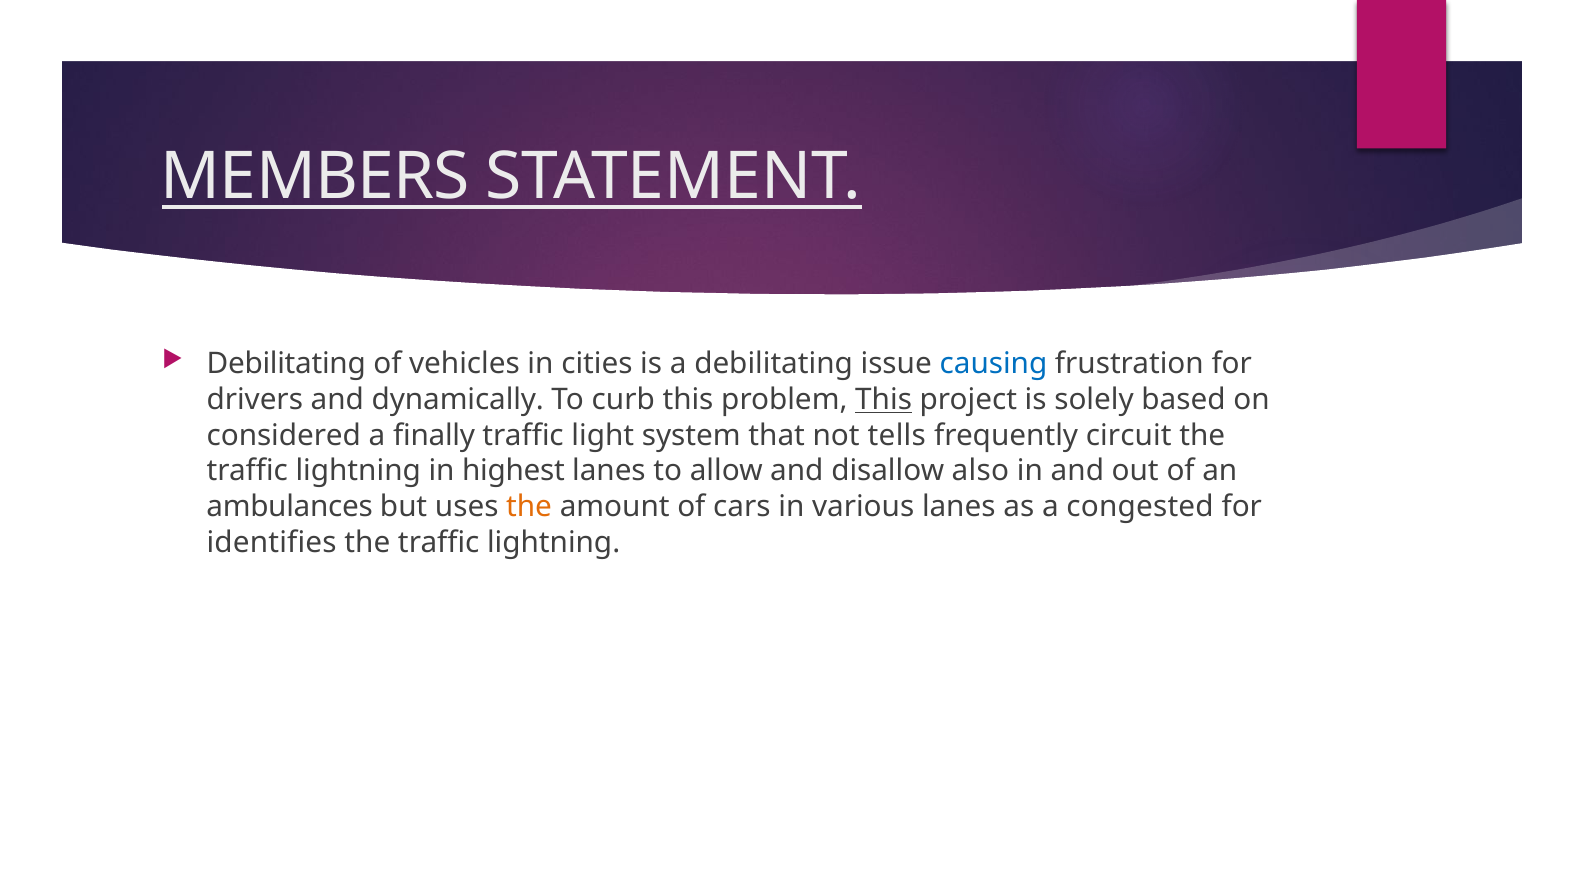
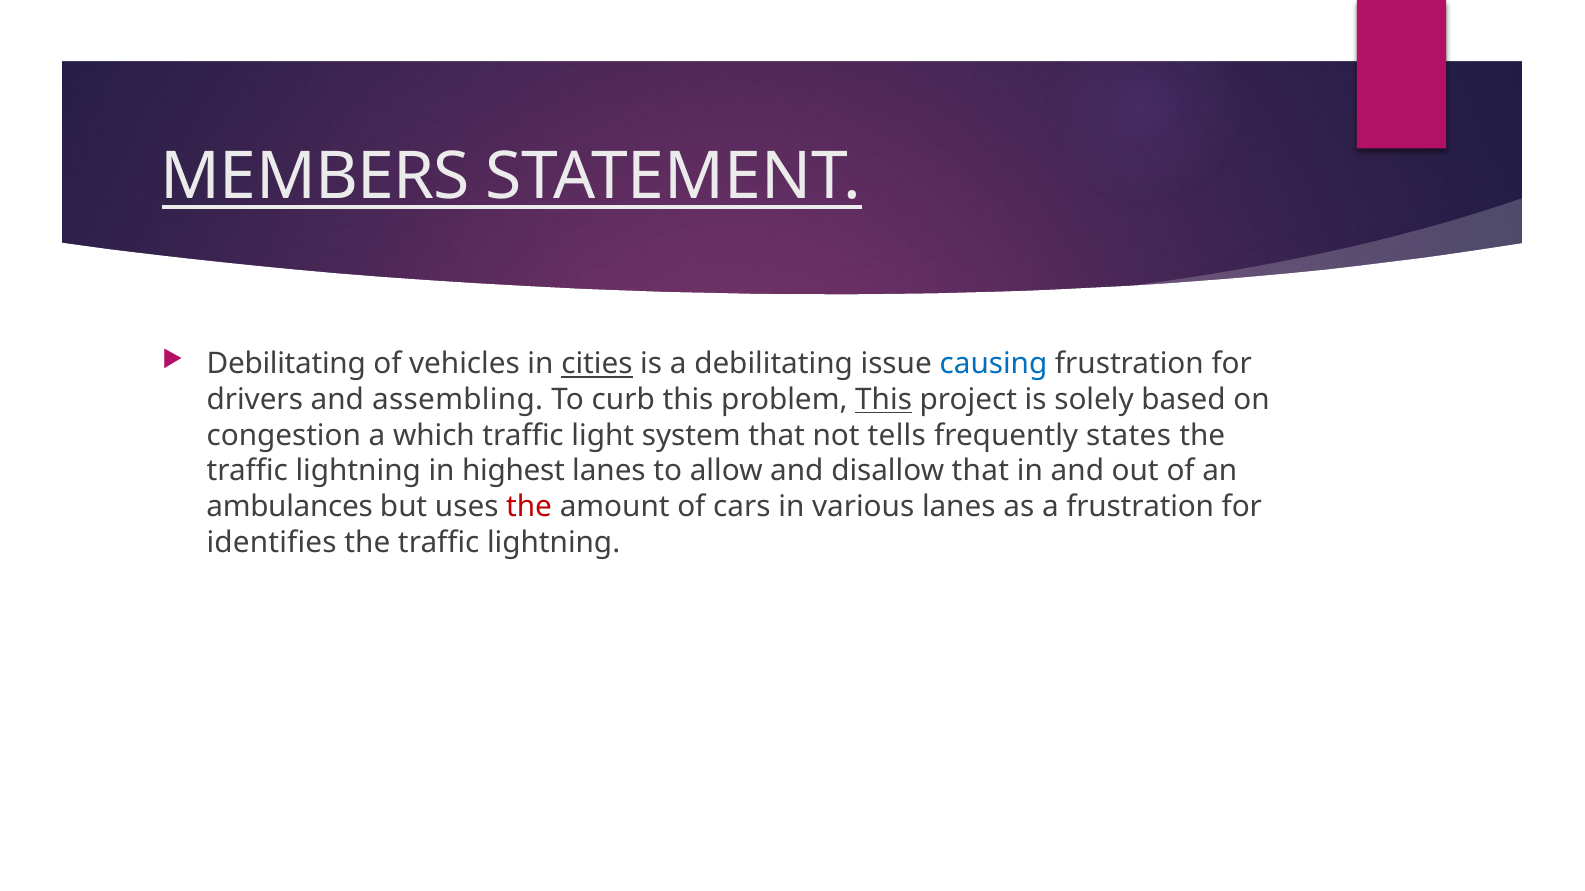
cities underline: none -> present (597, 364)
dynamically: dynamically -> assembling (458, 400)
considered: considered -> congestion (284, 436)
finally: finally -> which (434, 436)
circuit: circuit -> states (1129, 436)
disallow also: also -> that (980, 471)
the colour: orange -> red (529, 507)
a congested: congested -> frustration (1140, 507)
